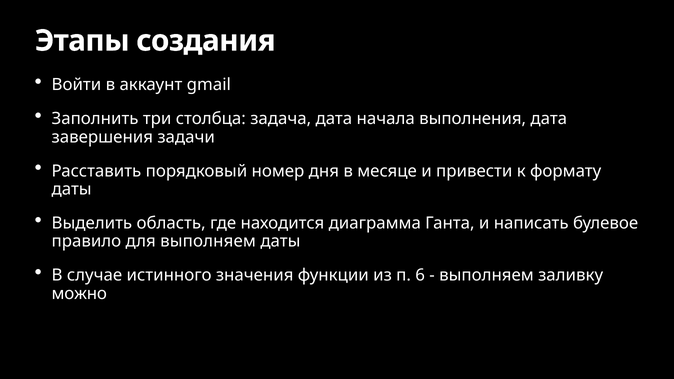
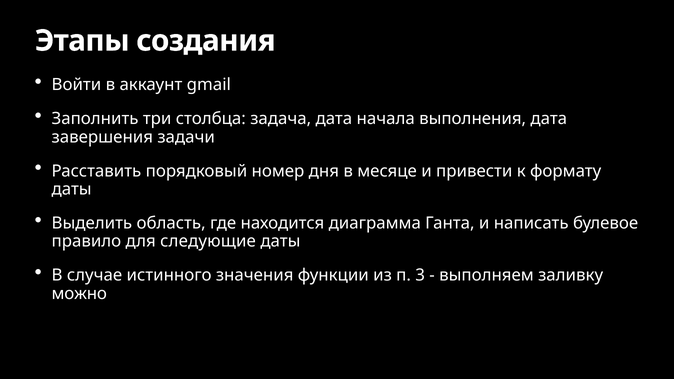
для выполняем: выполняем -> следующие (208, 241)
6: 6 -> 3 (420, 275)
